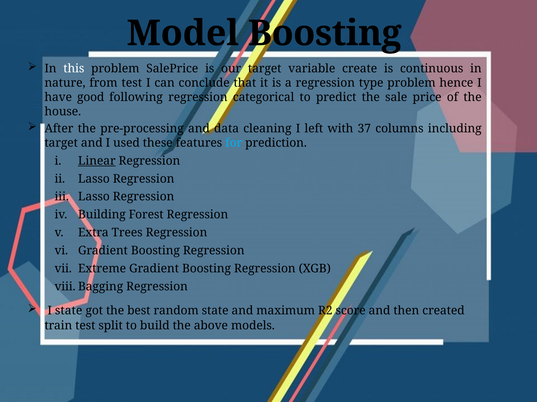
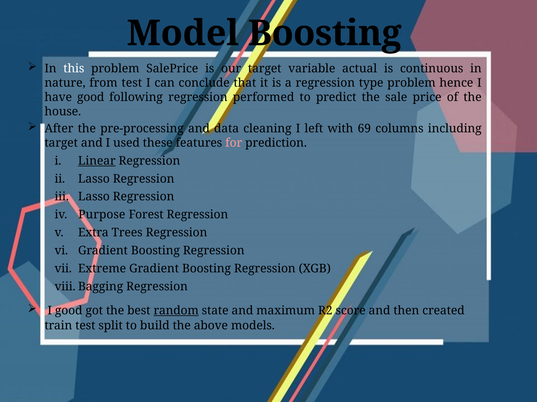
create: create -> actual (360, 69)
categorical: categorical -> performed (264, 97)
37: 37 -> 69 (364, 129)
for colour: light blue -> pink (234, 143)
Building: Building -> Purpose (102, 215)
I state: state -> good (69, 311)
random underline: none -> present (176, 311)
